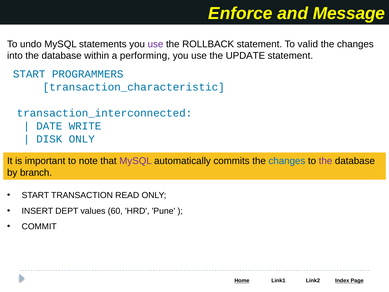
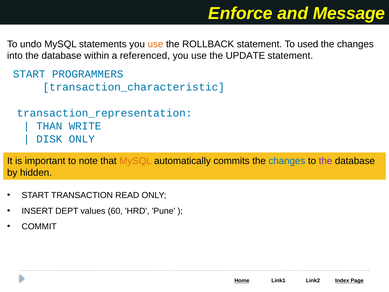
use colour: purple -> orange (155, 44)
valid: valid -> used (308, 44)
performing: performing -> referenced (145, 56)
transaction_interconnected: transaction_interconnected -> transaction_representation (104, 113)
DATE: DATE -> THAN (49, 126)
MySQL colour: purple -> orange (136, 161)
branch: branch -> hidden (36, 172)
